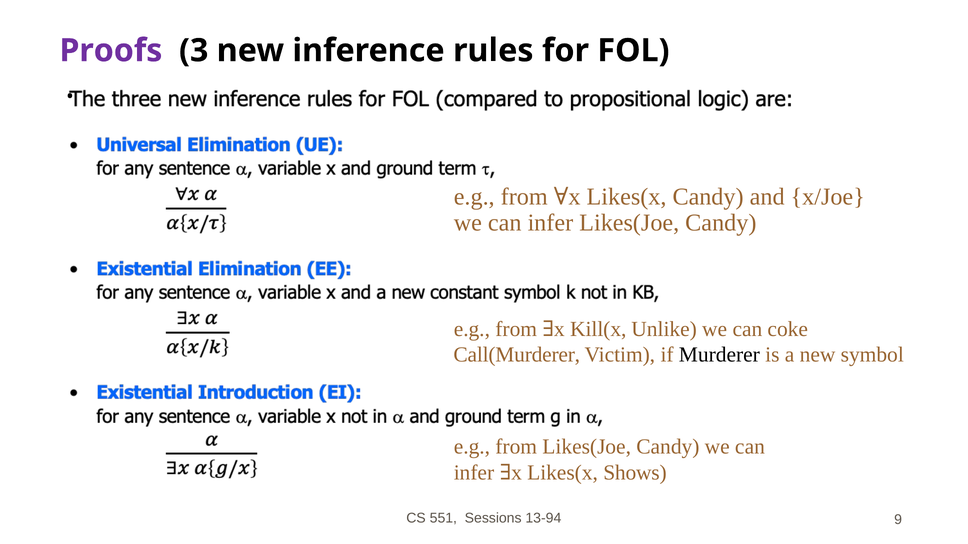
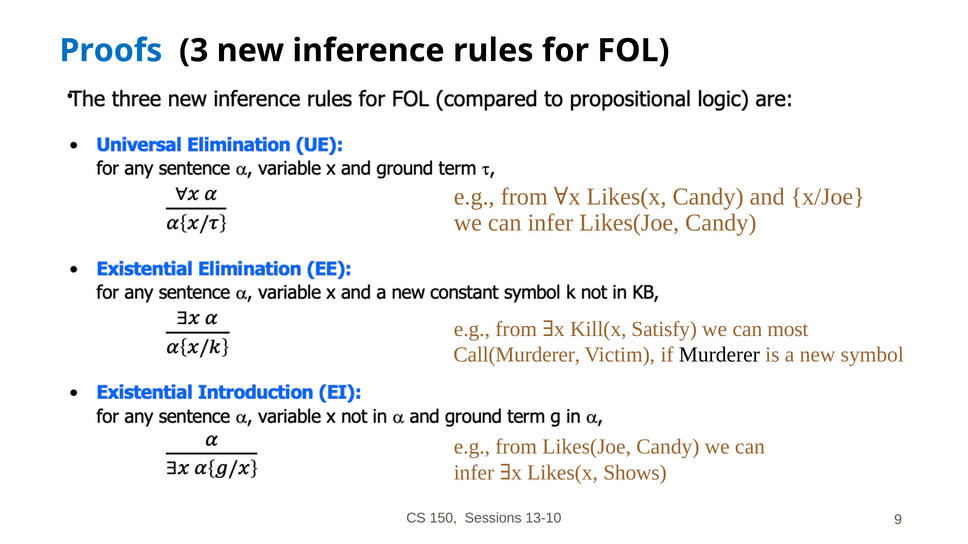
Proofs colour: purple -> blue (111, 51)
Unlike: Unlike -> Satisfy (664, 329)
coke: coke -> most (788, 329)
551: 551 -> 150 (443, 519)
13-94: 13-94 -> 13-10 (543, 519)
